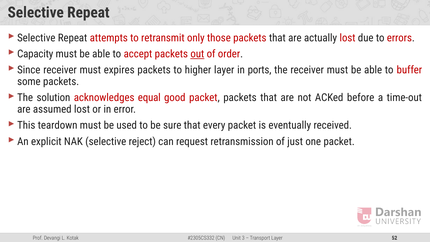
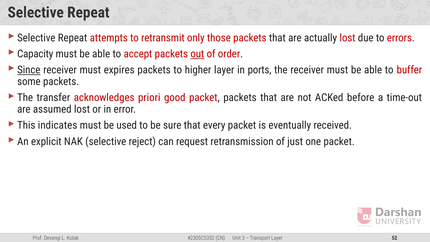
Since underline: none -> present (29, 70)
solution: solution -> transfer (53, 98)
equal: equal -> priori (149, 98)
teardown: teardown -> indicates (58, 125)
